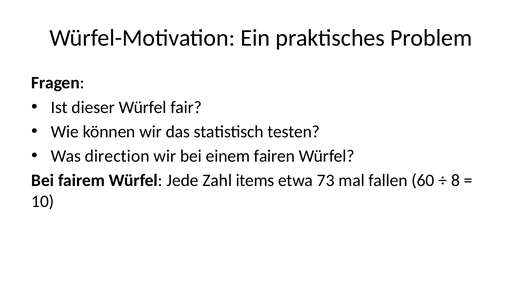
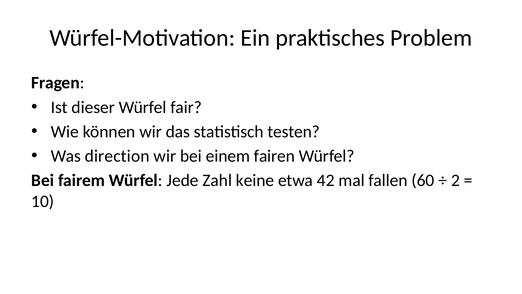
items: items -> keine (255, 180)
73: 73 -> 42 (326, 180)
8: 8 -> 2 (455, 180)
